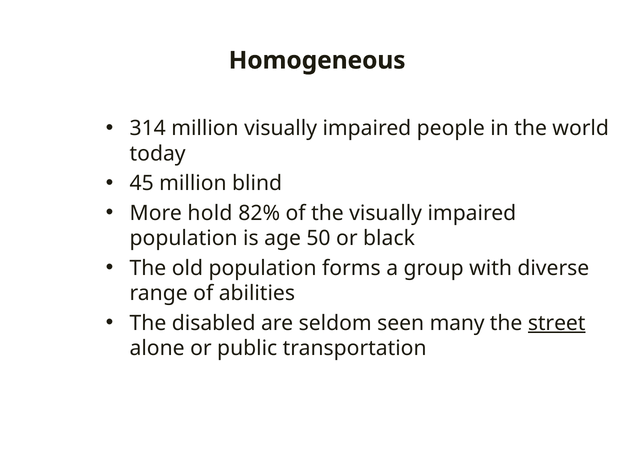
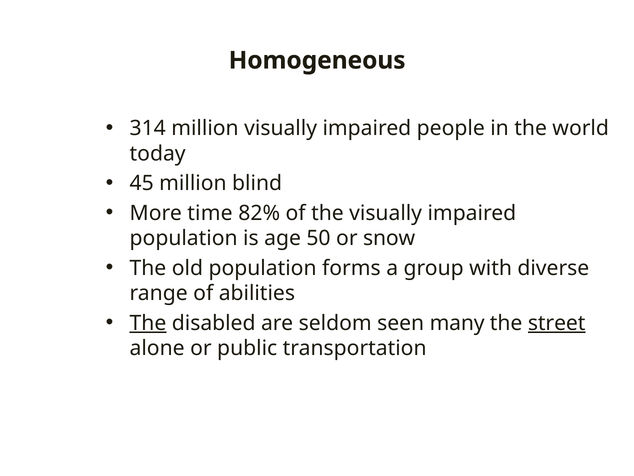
hold: hold -> time (210, 213)
black: black -> snow (389, 238)
The underline: none -> present (148, 323)
